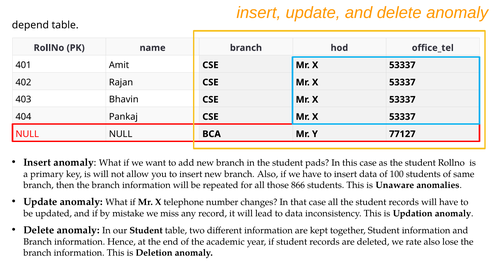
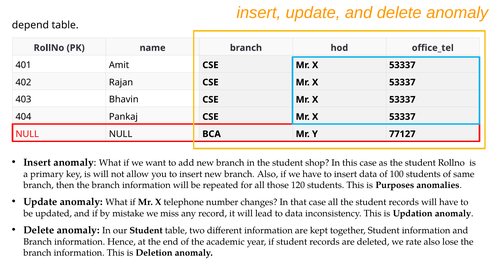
pads: pads -> shop (317, 163)
866: 866 -> 120 (298, 185)
Unaware: Unaware -> Purposes (395, 185)
